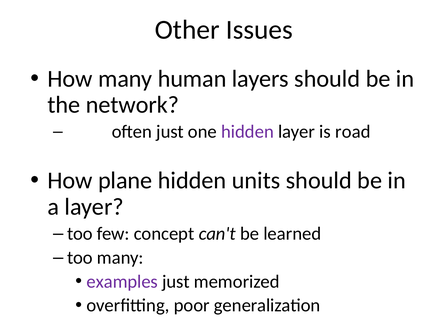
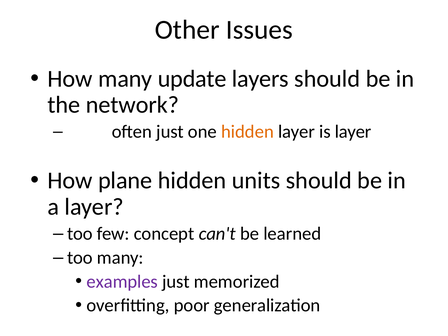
human: human -> update (192, 79)
hidden colour: purple -> orange (247, 132)
is road: road -> layer (353, 132)
